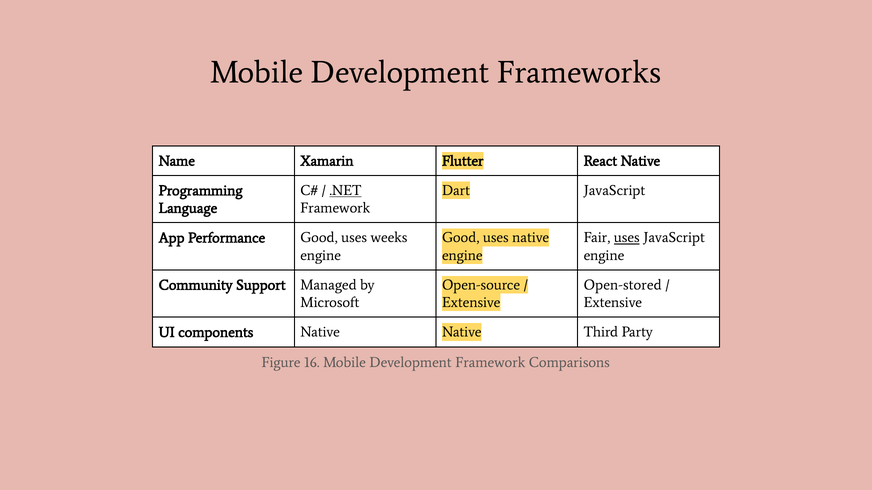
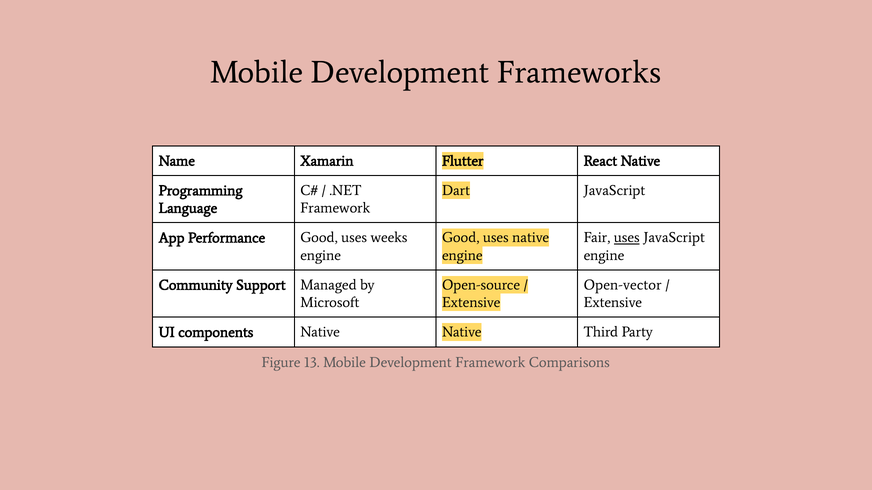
.NET underline: present -> none (345, 191)
Open-stored: Open-stored -> Open-vector (623, 285)
16: 16 -> 13 (312, 363)
